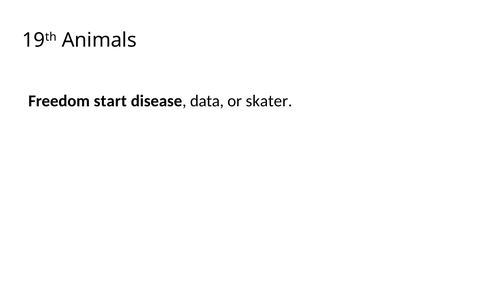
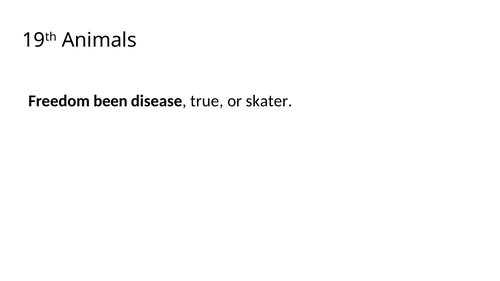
start: start -> been (110, 101)
data: data -> true (207, 101)
